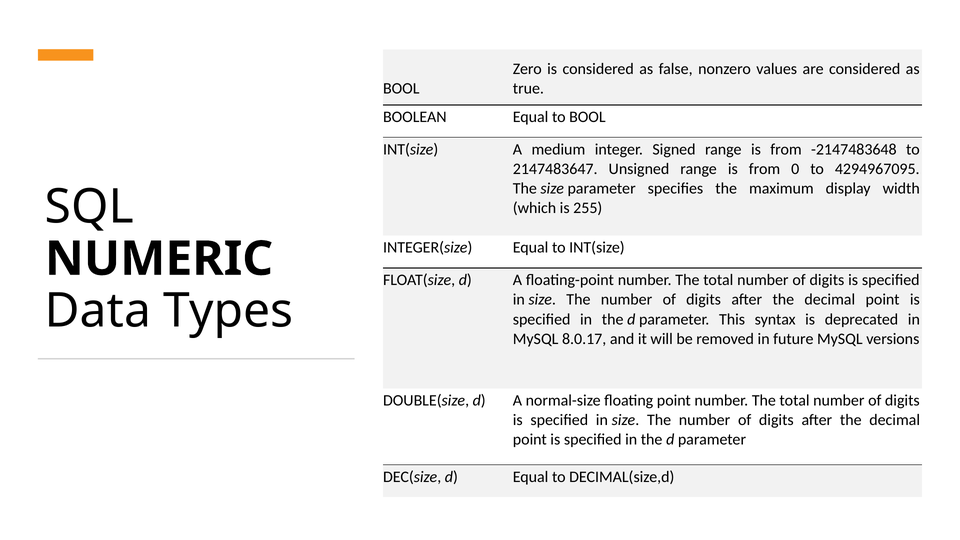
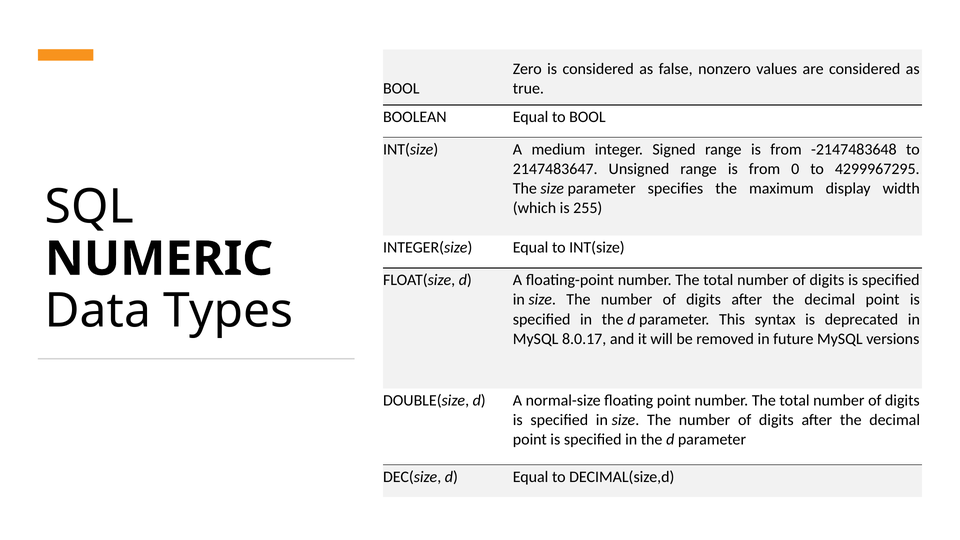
4294967095: 4294967095 -> 4299967295 (877, 169)
